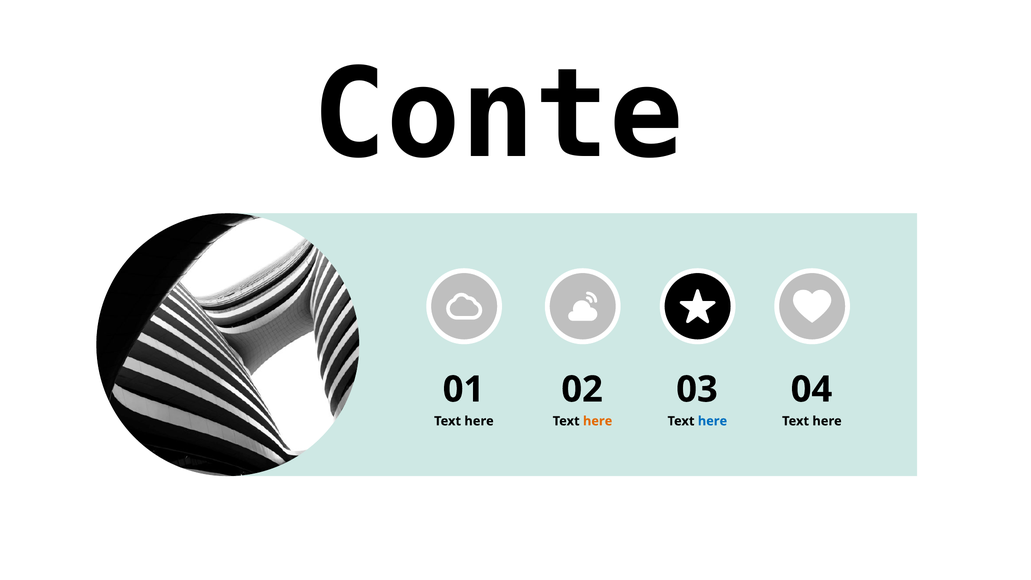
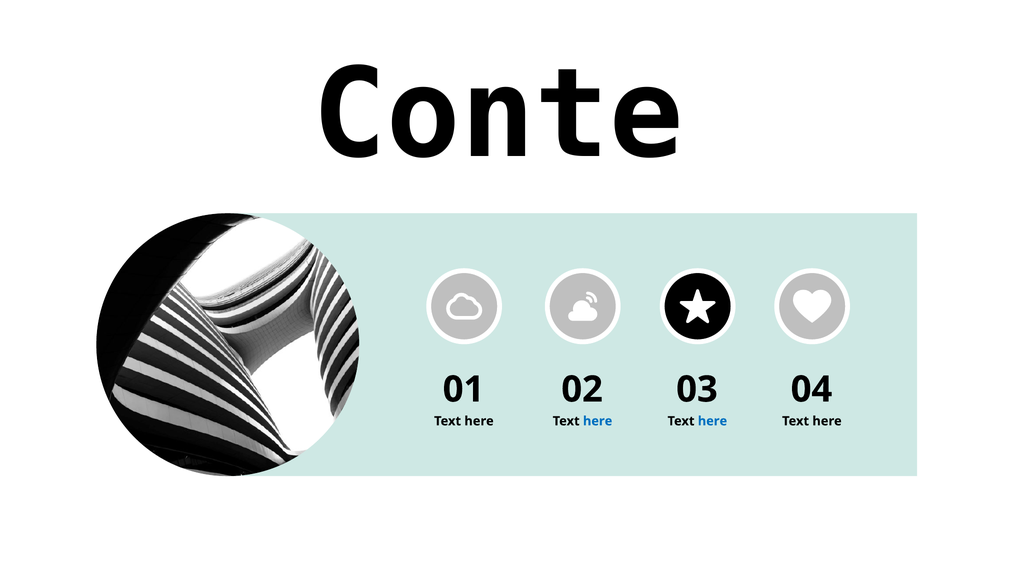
here colour: orange -> blue (598, 421)
